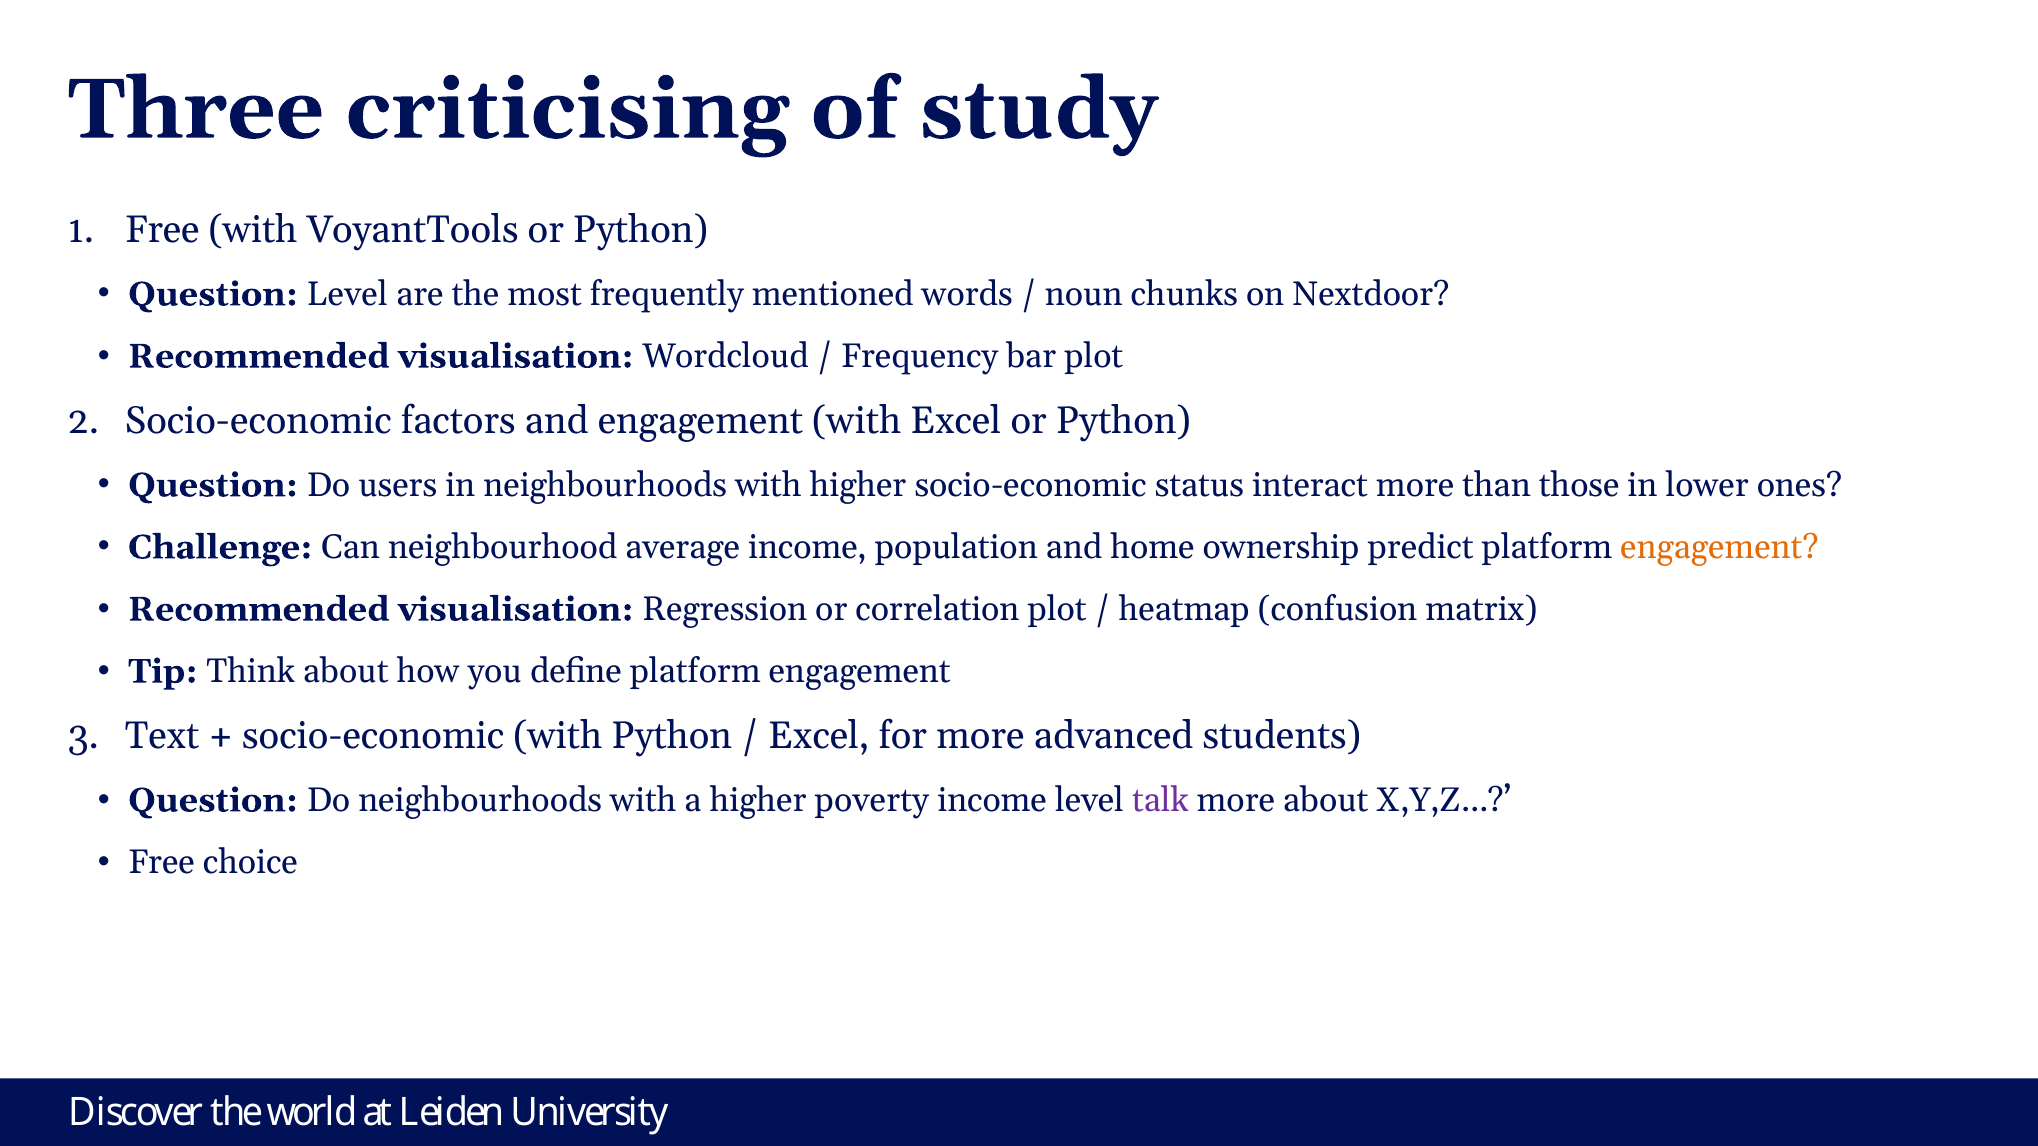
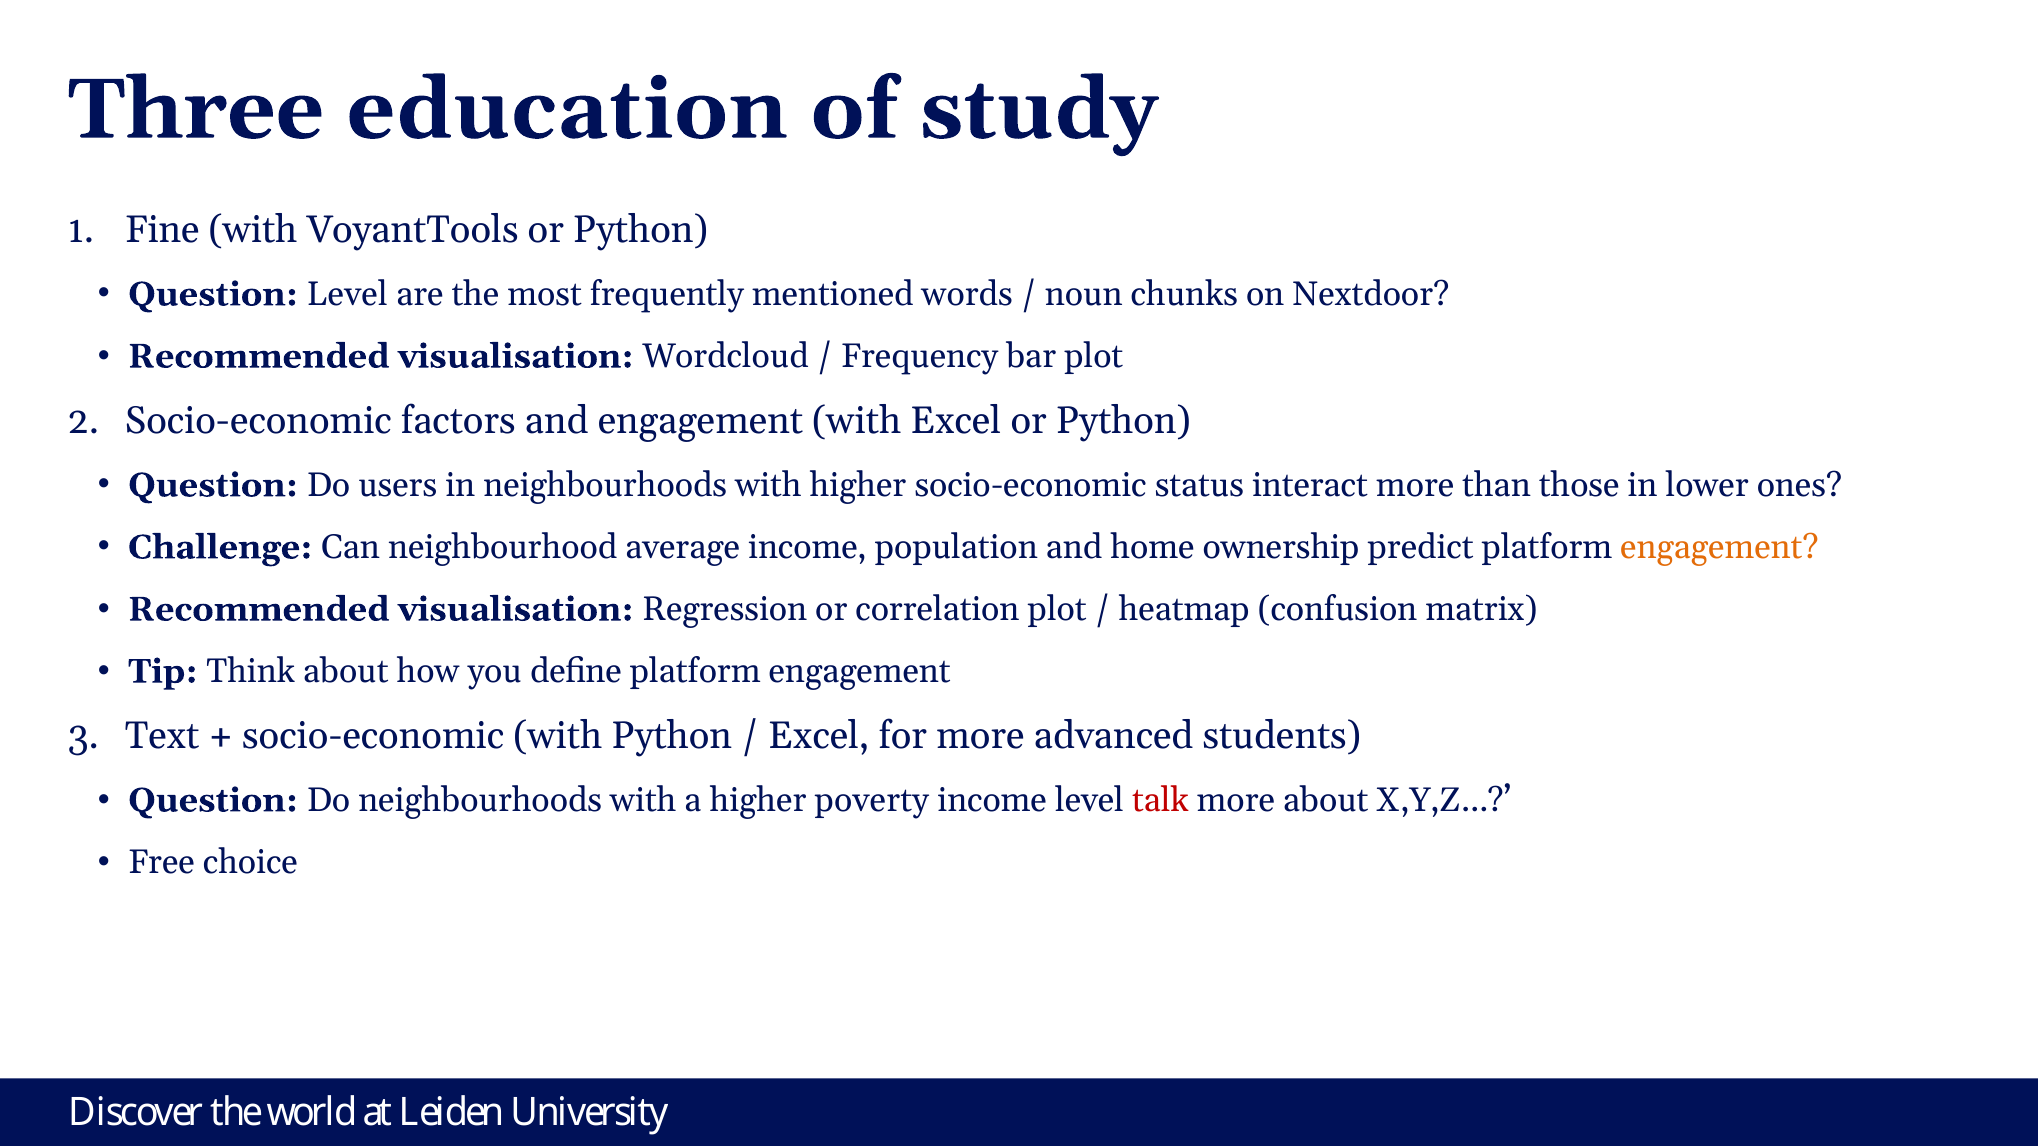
criticising: criticising -> education (567, 110)
Free: Free -> Fine (162, 230)
talk colour: purple -> red (1160, 800)
